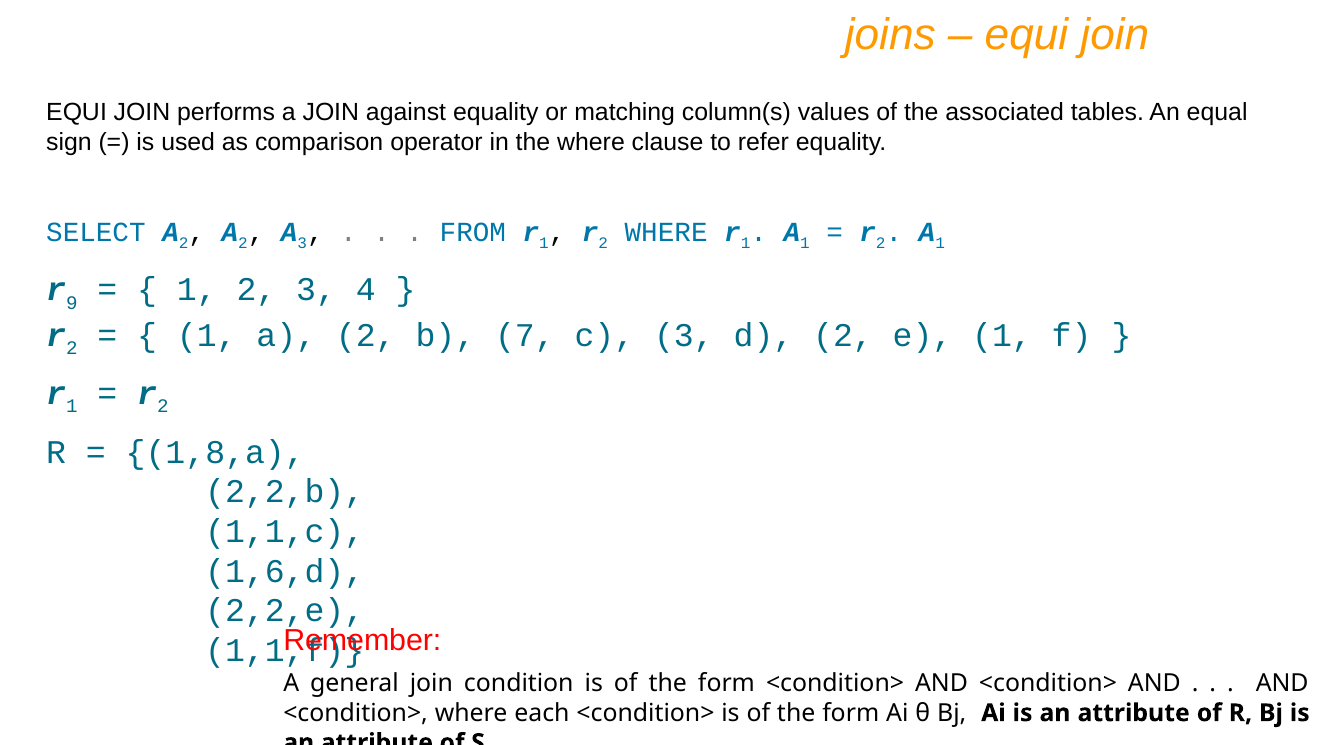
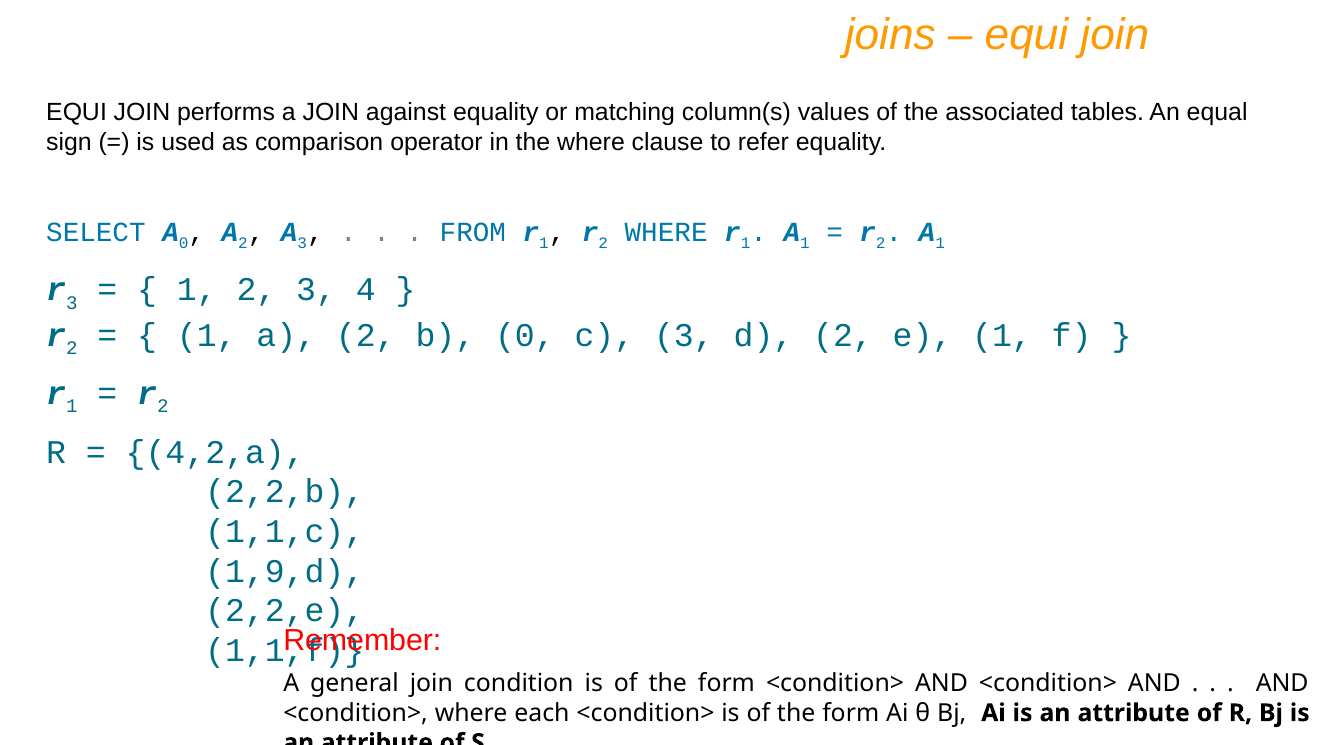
SELECT A 2: 2 -> 0 (184, 243)
r 9: 9 -> 3 (72, 303)
b 7: 7 -> 0 (525, 335)
1,8,a: 1,8,a -> 4,2,a (215, 452)
1,6,d: 1,6,d -> 1,9,d (285, 572)
